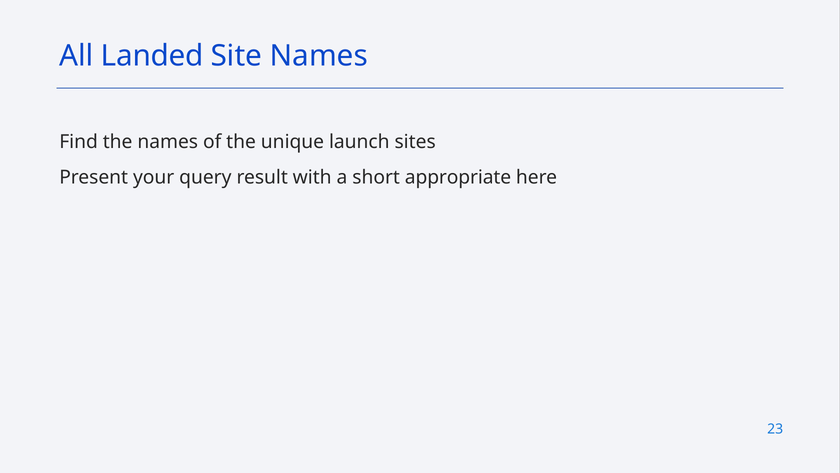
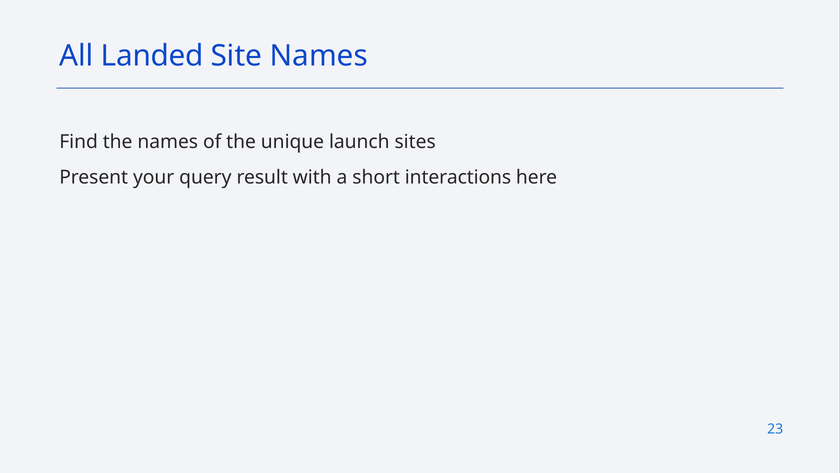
appropriate: appropriate -> interactions (458, 177)
